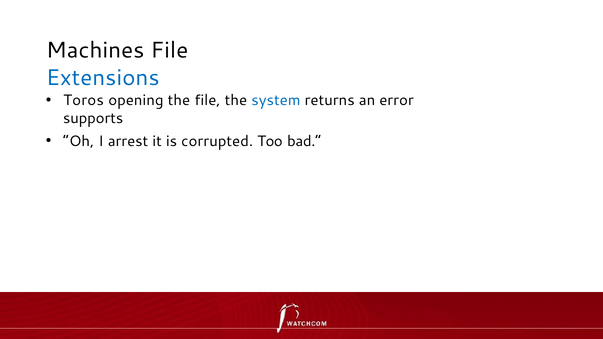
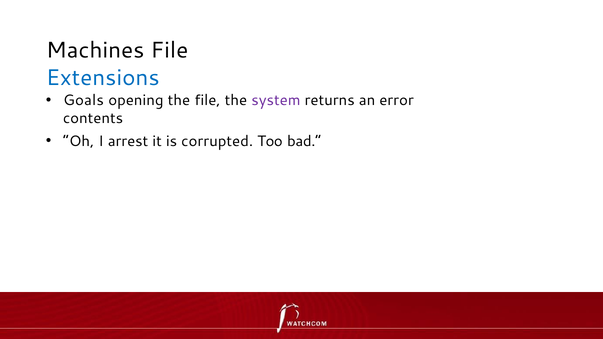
Toros: Toros -> Goals (84, 100)
system colour: blue -> purple (276, 100)
supports: supports -> contents (93, 119)
